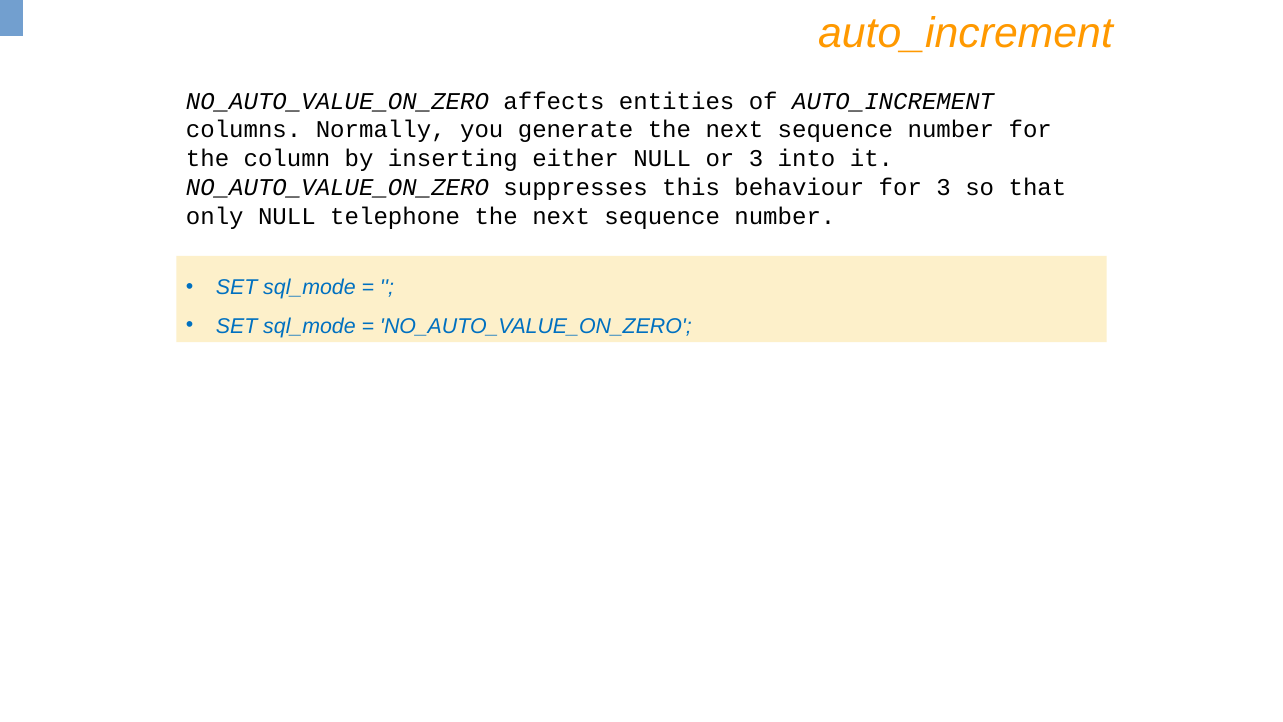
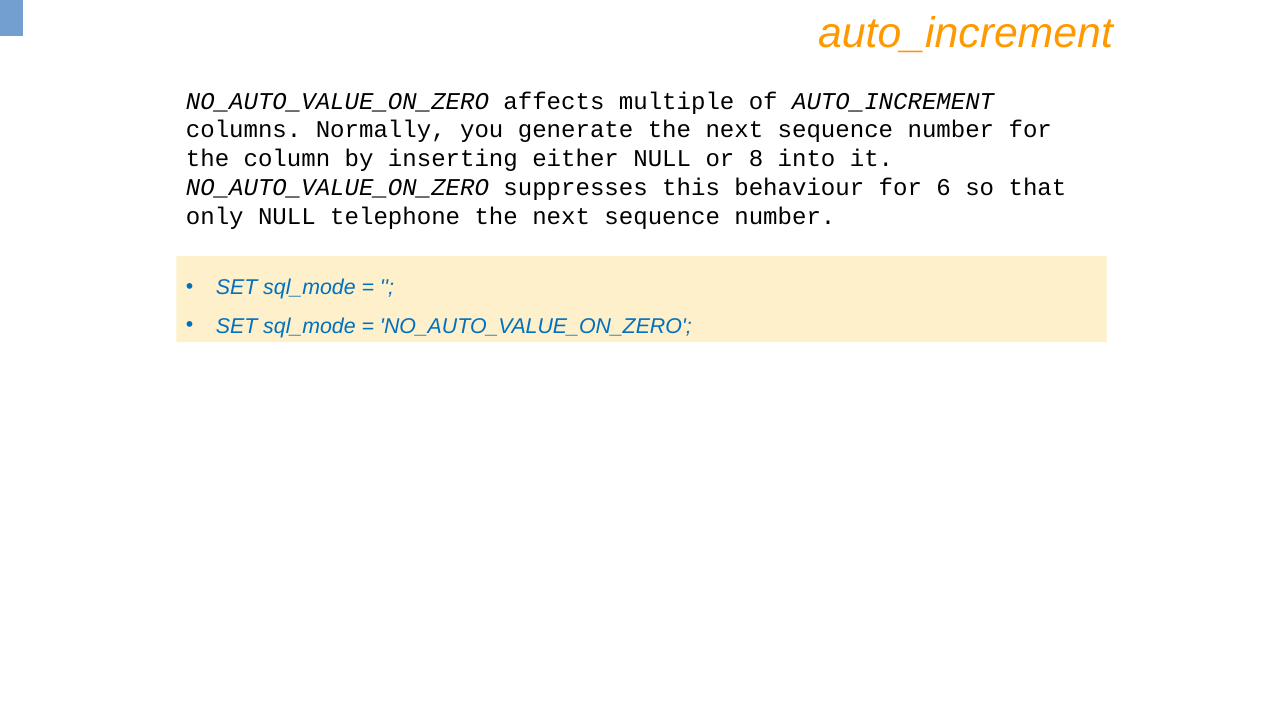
entities: entities -> multiple (677, 101)
or 3: 3 -> 8 (756, 159)
for 3: 3 -> 6 (944, 188)
